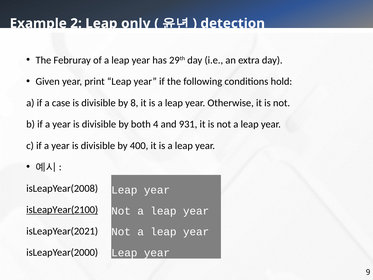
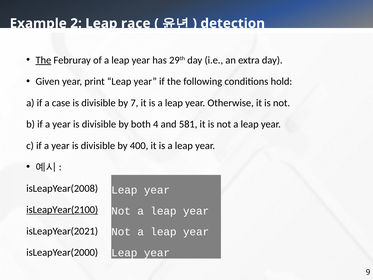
only: only -> race (136, 23)
The underline: none -> present (43, 60)
8: 8 -> 7 (134, 103)
931: 931 -> 581 (188, 124)
